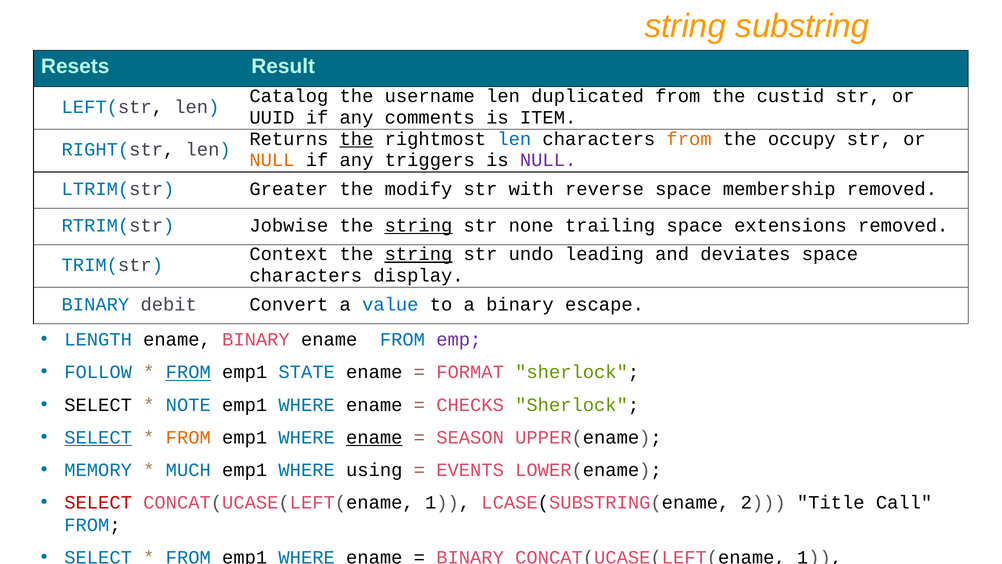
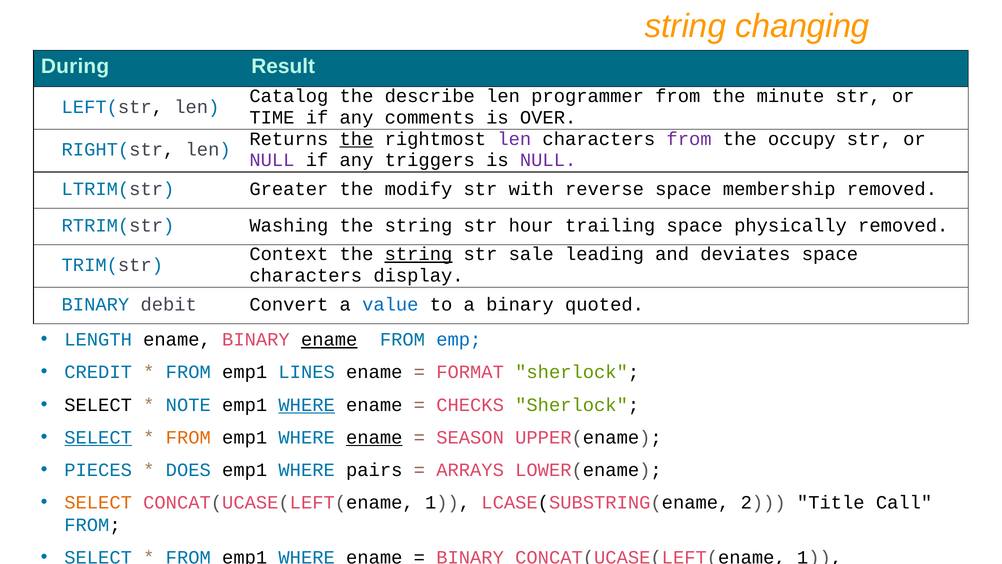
substring: substring -> changing (802, 26)
Resets: Resets -> During (75, 66)
username: username -> describe (430, 96)
duplicated: duplicated -> programmer (588, 96)
custid: custid -> minute (790, 96)
UUID: UUID -> TIME (272, 117)
ITEM: ITEM -> OVER (548, 117)
len colour: blue -> purple (514, 139)
from colour: orange -> purple (689, 139)
NULL colour: orange -> purple (272, 160)
Jobwise: Jobwise -> Washing (289, 225)
string underline: present -> none (418, 225)
none: none -> hour (531, 225)
extensions: extensions -> physically (790, 225)
undo: undo -> sale (531, 254)
escape: escape -> quoted (604, 304)
ename underline: none -> present (329, 339)
emp colour: purple -> blue (459, 339)
FOLLOW: FOLLOW -> CREDIT (98, 372)
FROM underline: present -> none (188, 372)
STATE: STATE -> LINES (307, 372)
WHERE underline: none -> present (307, 405)
MEMORY: MEMORY -> PIECES (98, 470)
MUCH: MUCH -> DOES (188, 470)
using: using -> pairs (374, 470)
EVENTS: EVENTS -> ARRAYS (470, 470)
SELECT colour: red -> orange (98, 502)
